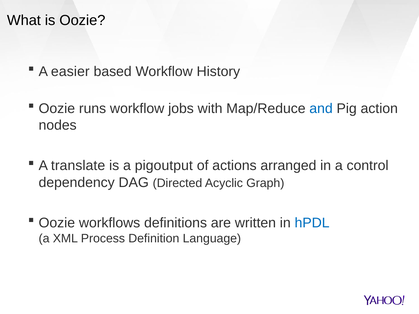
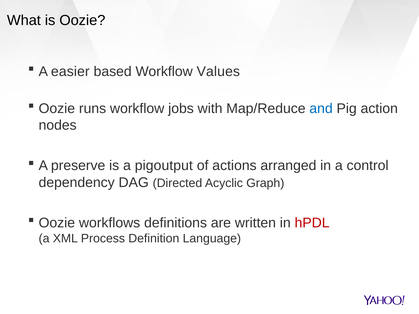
History: History -> Values (218, 72)
translate: translate -> preserve (78, 166)
hPDL colour: blue -> red (312, 223)
